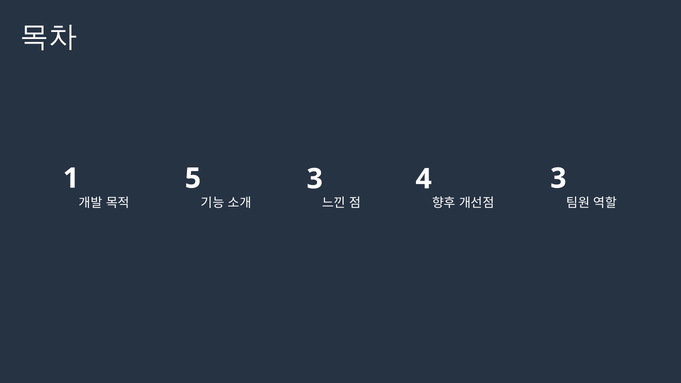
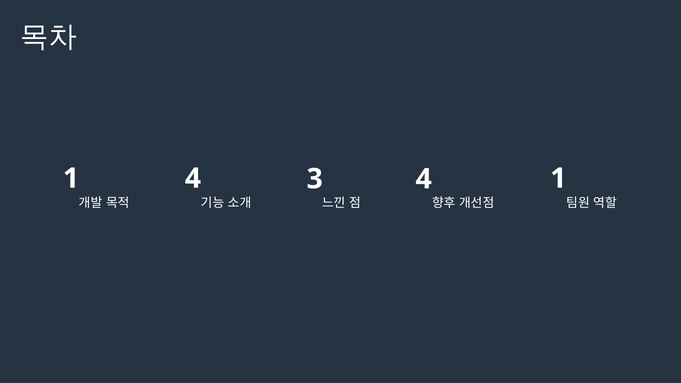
1 5: 5 -> 4 (193, 178)
4 3: 3 -> 1 (558, 178)
